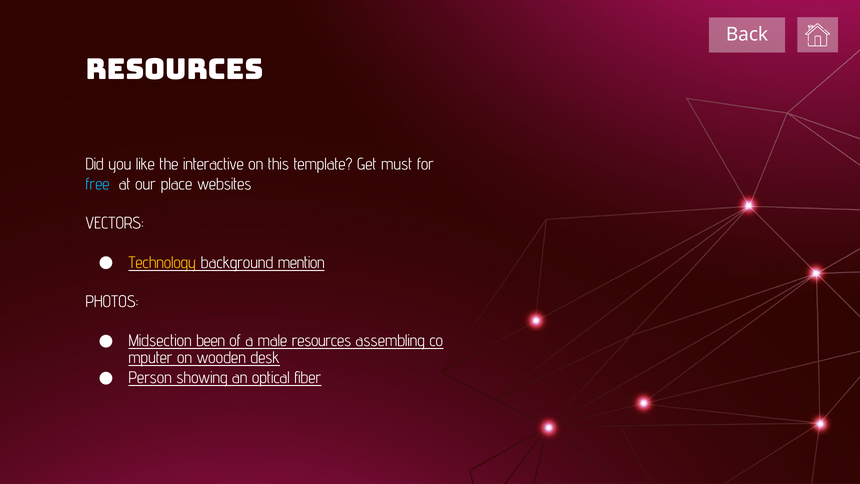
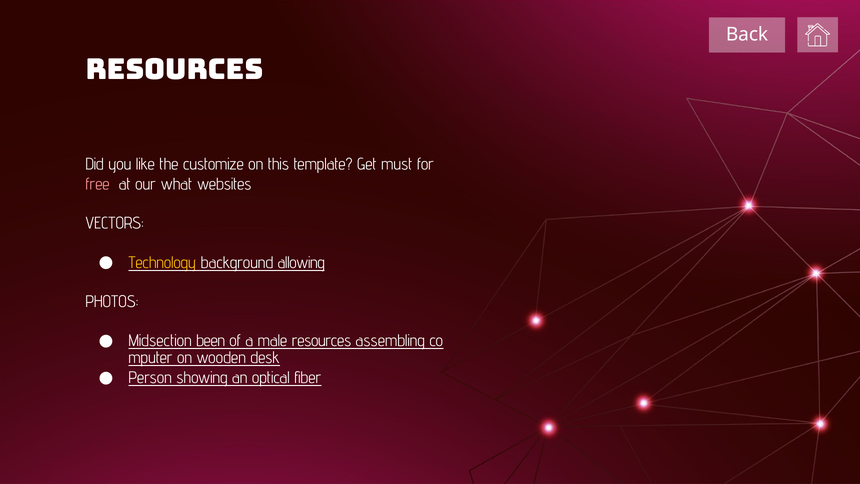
interactive: interactive -> customize (213, 164)
free colour: light blue -> pink (98, 184)
place: place -> what (177, 184)
mention: mention -> allowing (301, 262)
